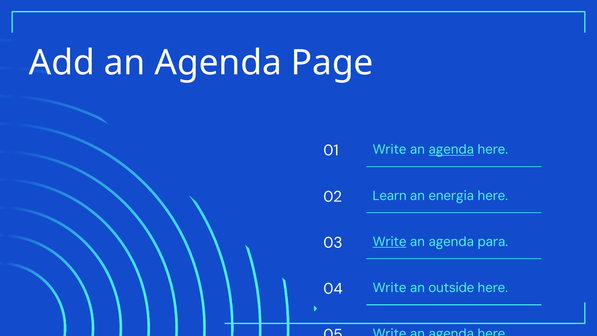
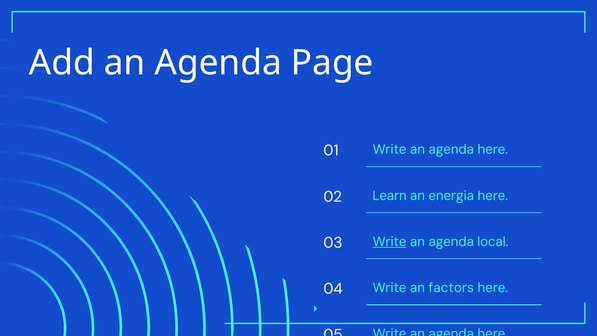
agenda underline: present -> none (451, 150)
para: para -> local (493, 242)
outside: outside -> factors (451, 288)
